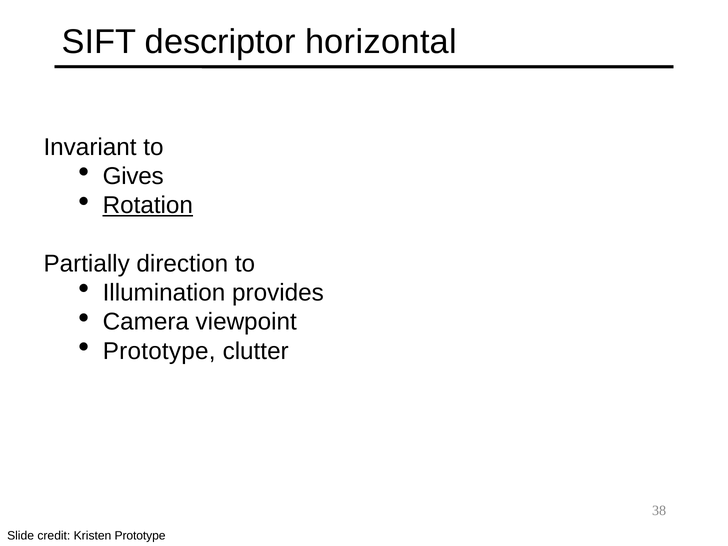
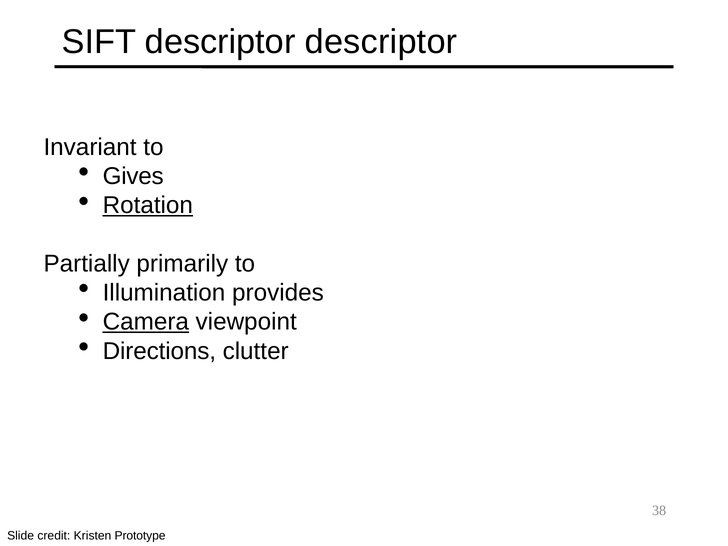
descriptor horizontal: horizontal -> descriptor (381, 42)
direction: direction -> primarily (182, 264)
Camera underline: none -> present (146, 322)
Prototype: Prototype -> Directions (159, 351)
